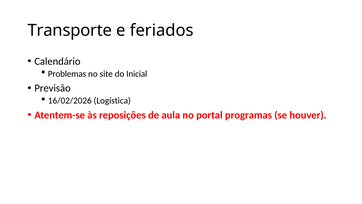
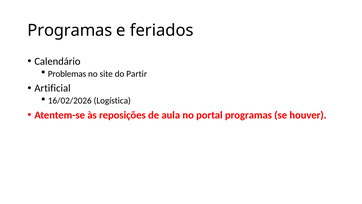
Transporte: Transporte -> Programas (70, 30)
Inicial: Inicial -> Partir (137, 74)
Previsão: Previsão -> Artificial (52, 88)
